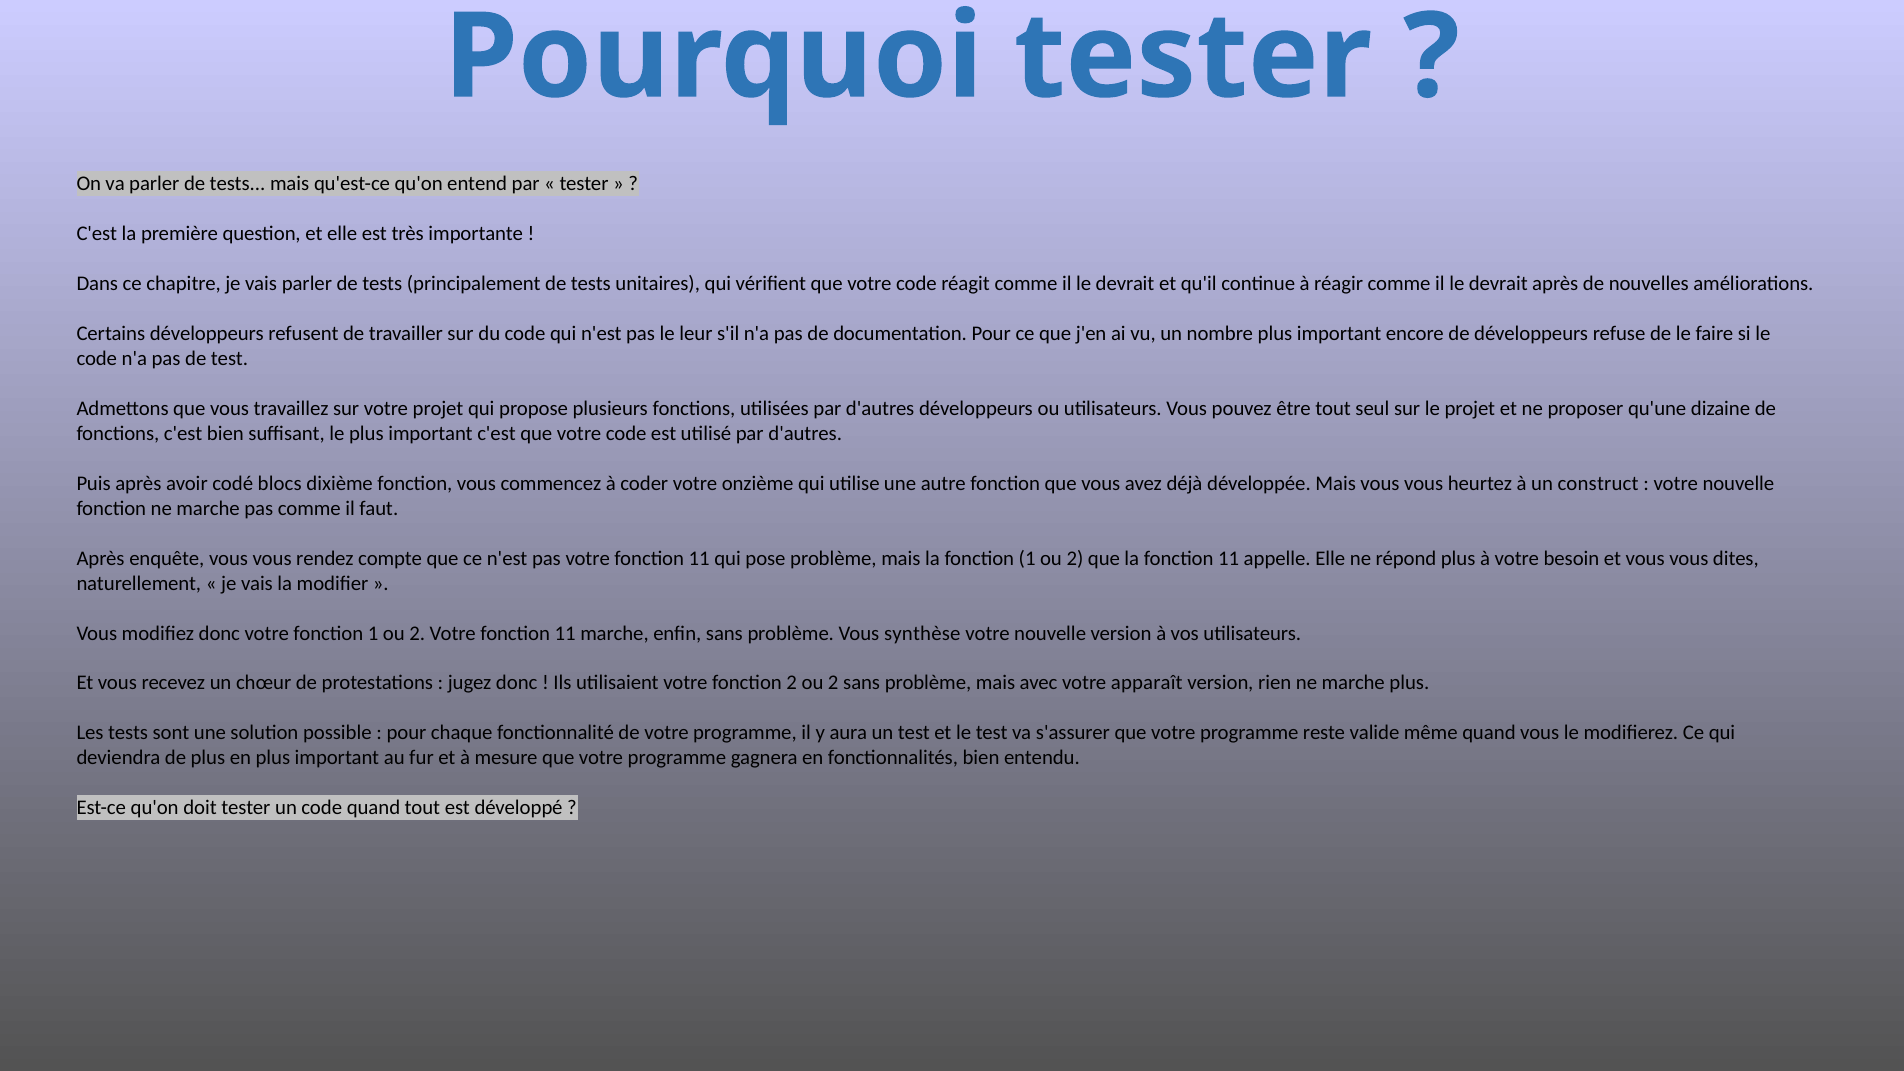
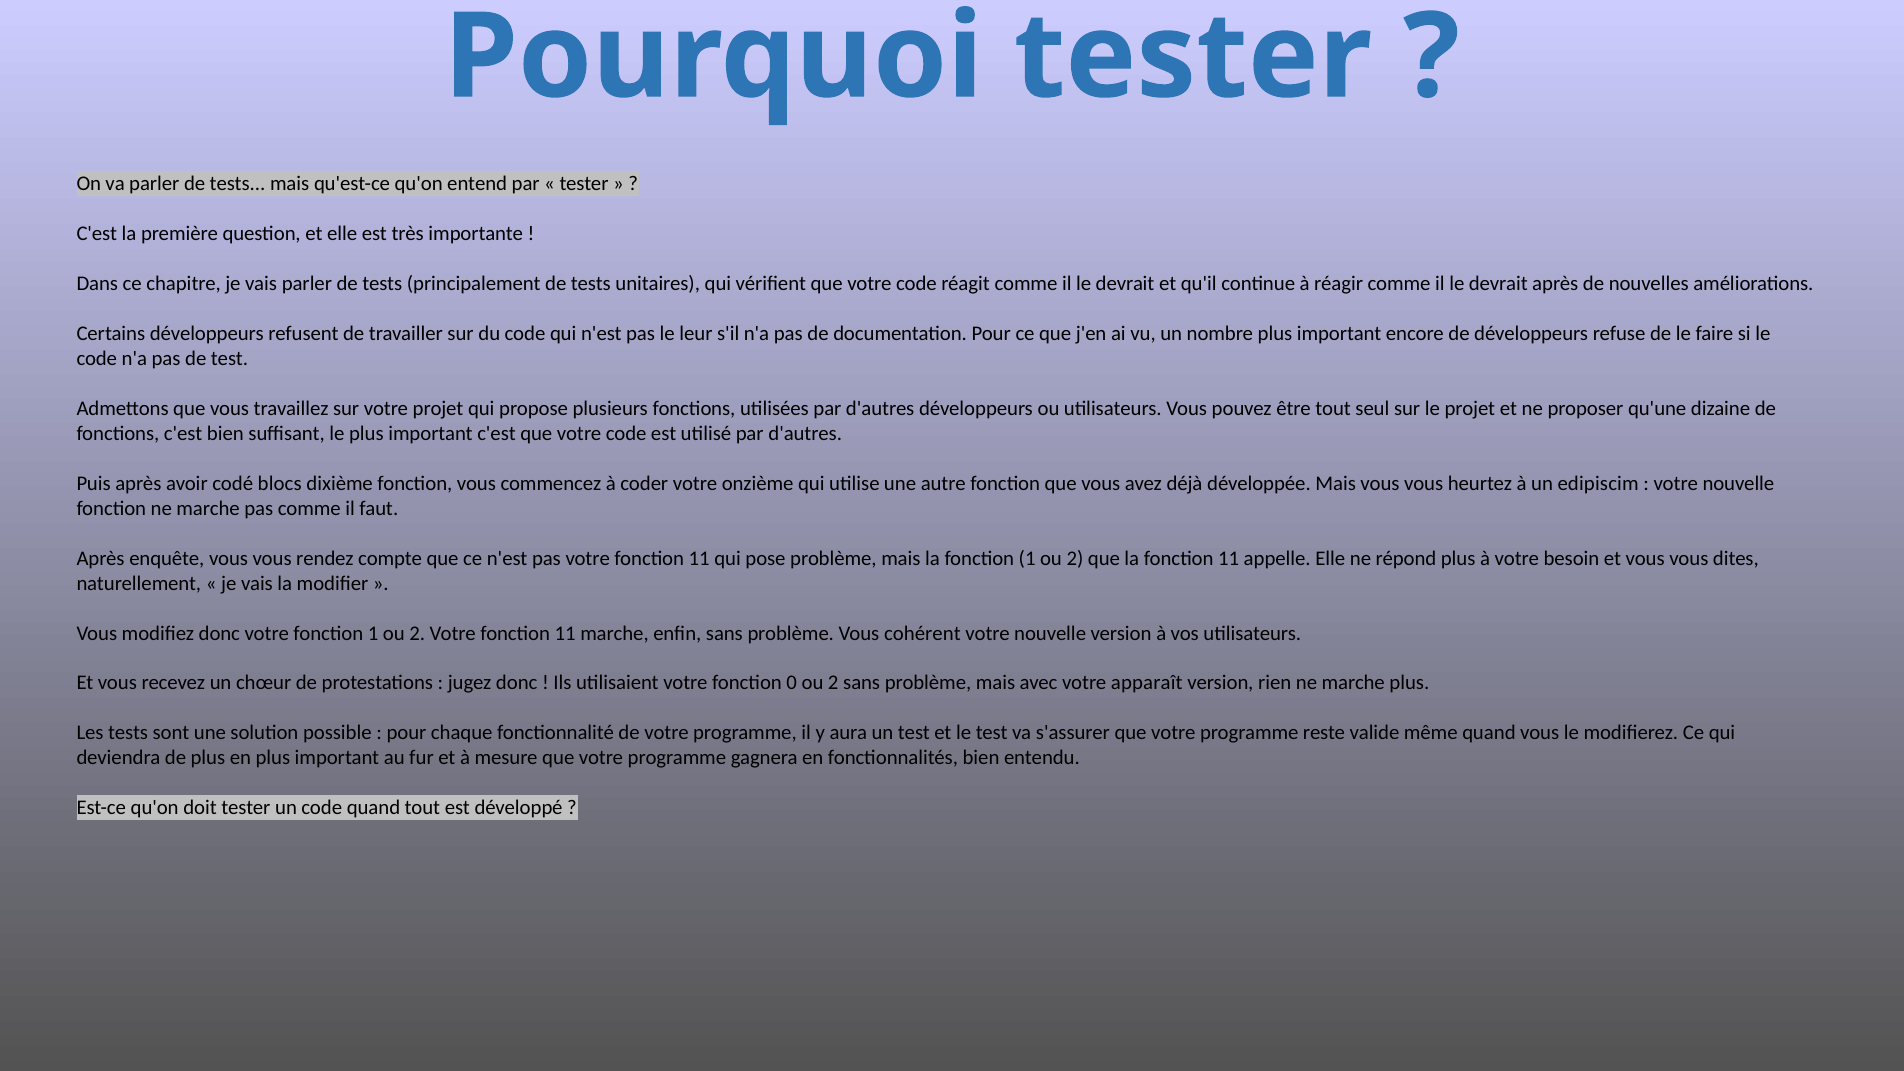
construct: construct -> edipiscim (1598, 483)
synthèse: synthèse -> cohérent (922, 633)
fonction 2: 2 -> 0 (792, 683)
